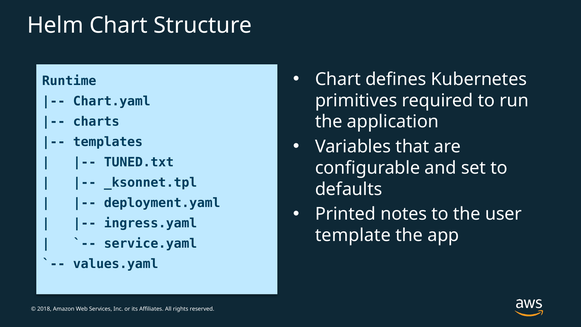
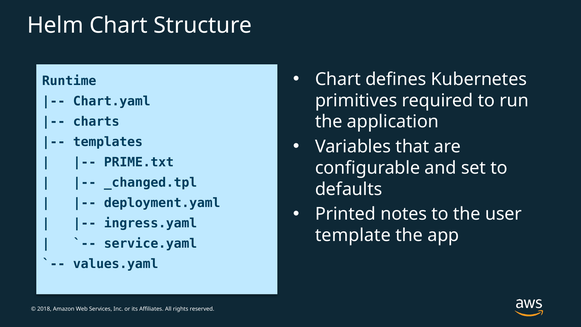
TUNED.txt: TUNED.txt -> PRIME.txt (139, 162)
_ksonnet.tpl: _ksonnet.tpl -> _changed.tpl (151, 183)
